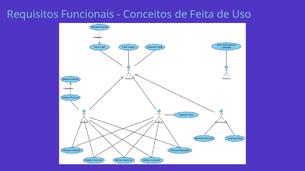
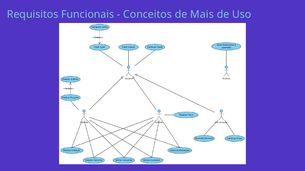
Feita: Feita -> Mais (202, 14)
